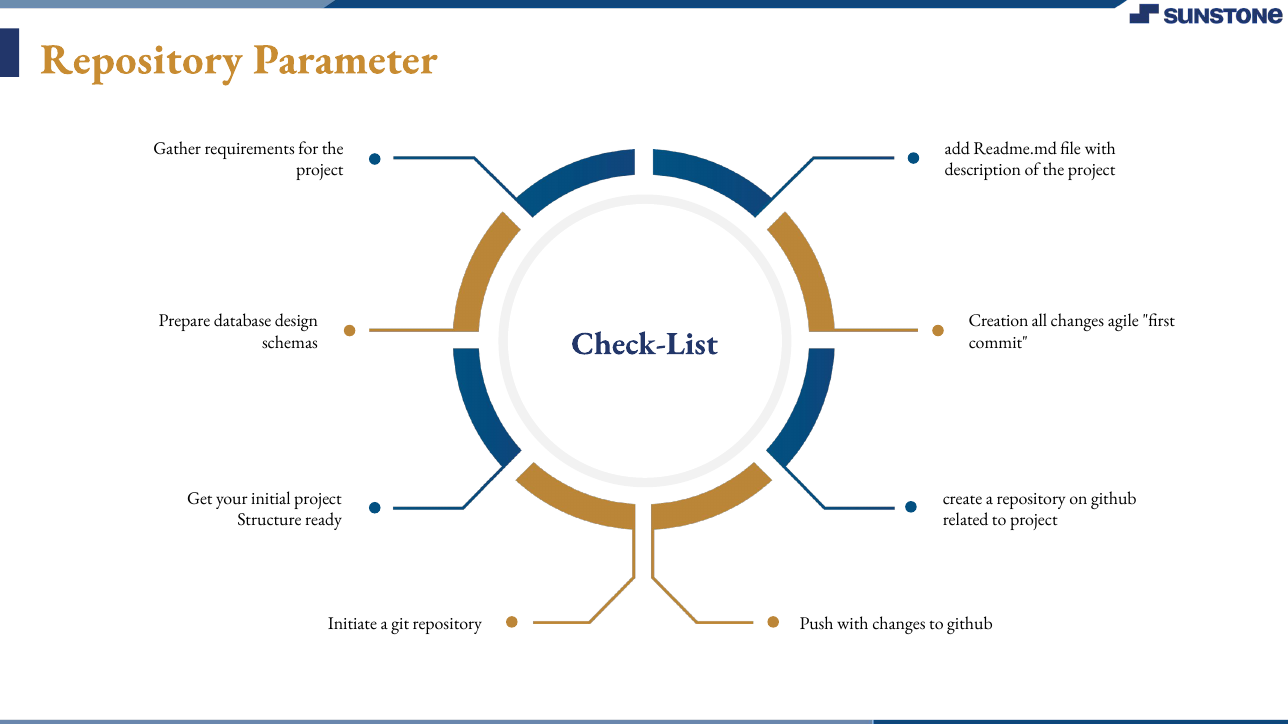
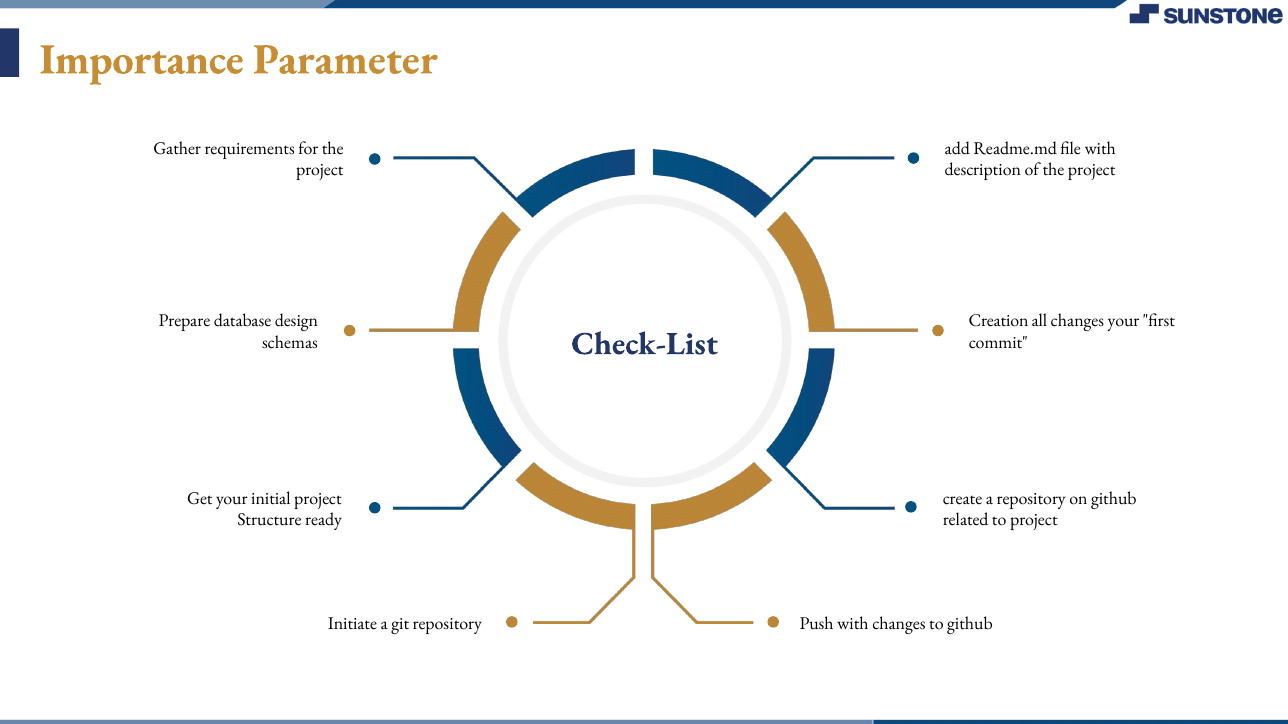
Repository: Repository -> Importance (142, 59)
changes agile: agile -> your (1124, 321)
